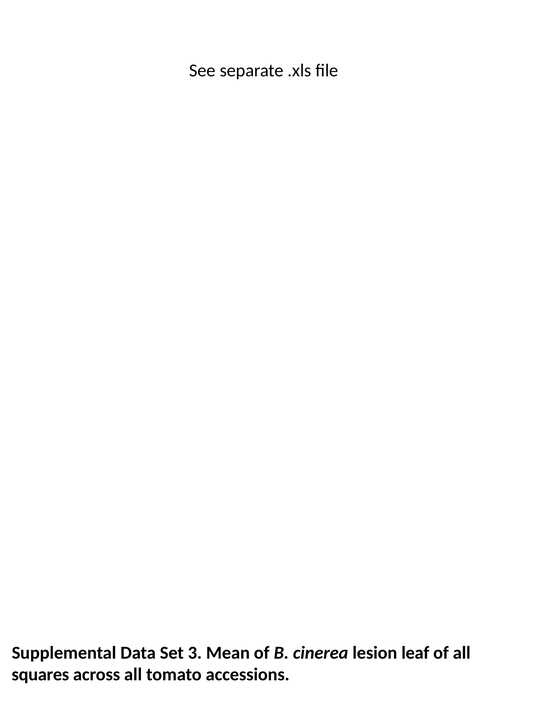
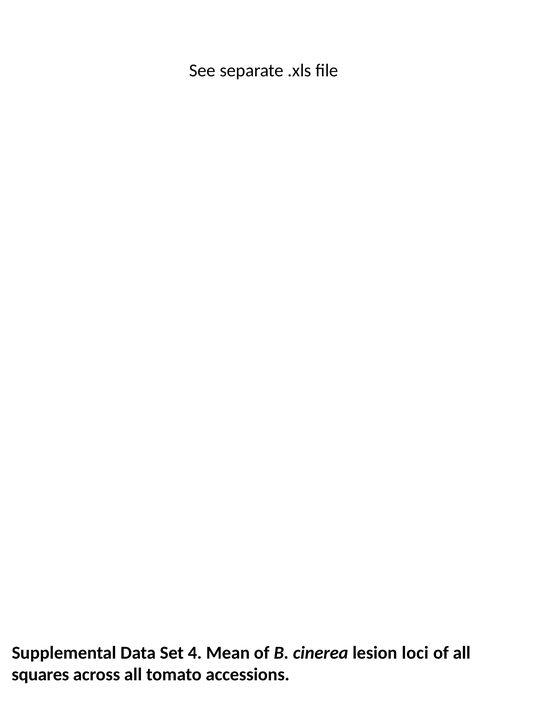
3: 3 -> 4 (195, 653)
leaf: leaf -> loci (415, 653)
